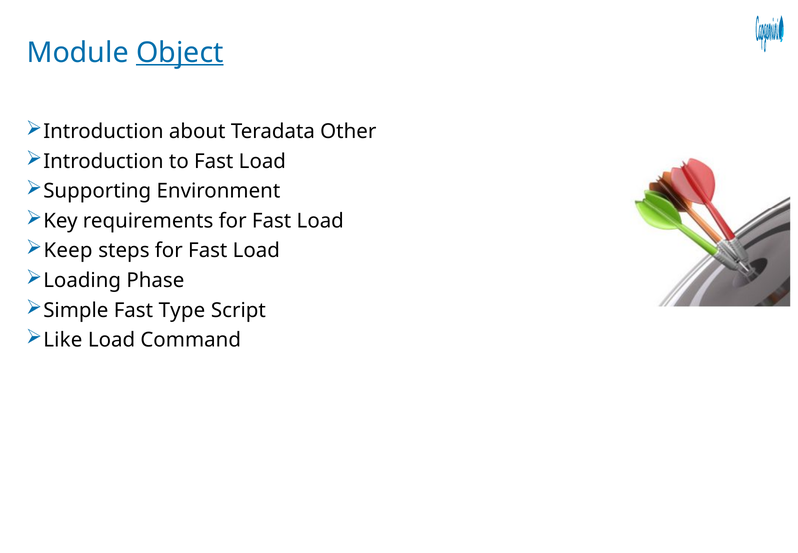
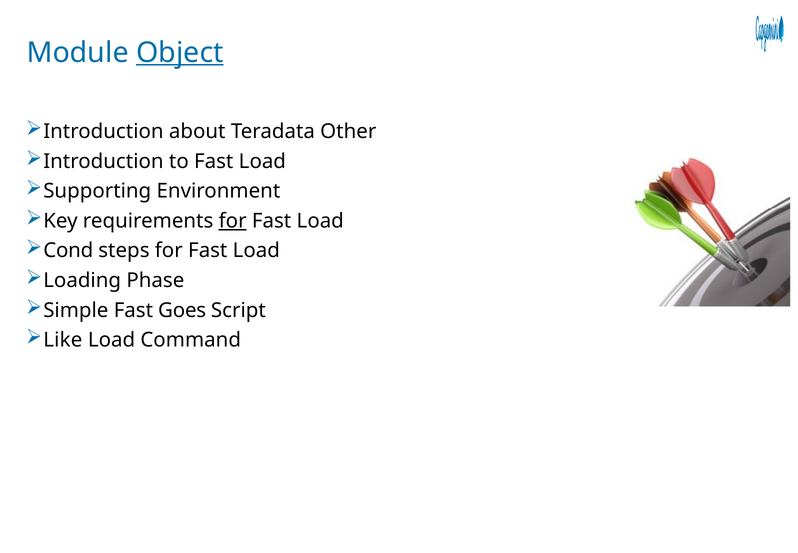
for underline: none -> present (233, 221)
Keep: Keep -> Cond (68, 250)
Type: Type -> Goes (182, 310)
